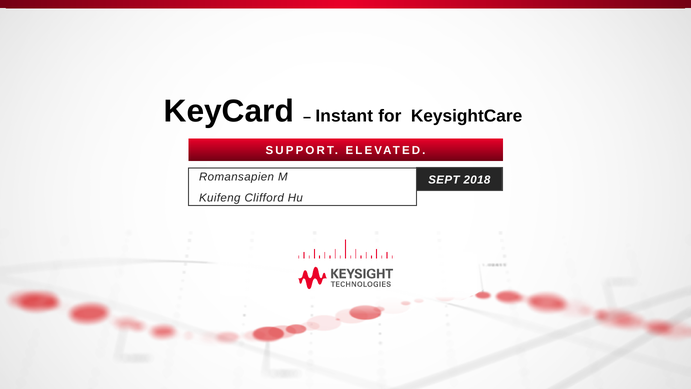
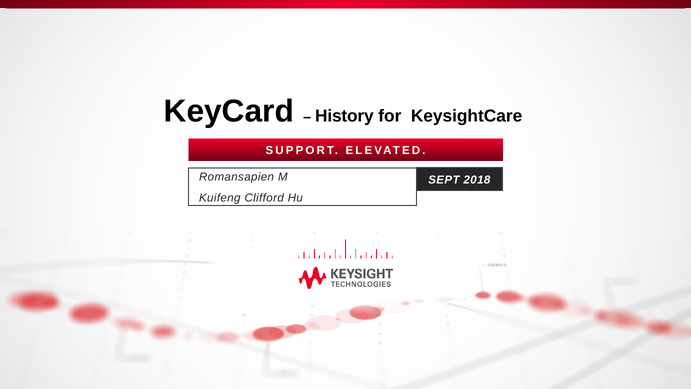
Instant: Instant -> History (344, 116)
